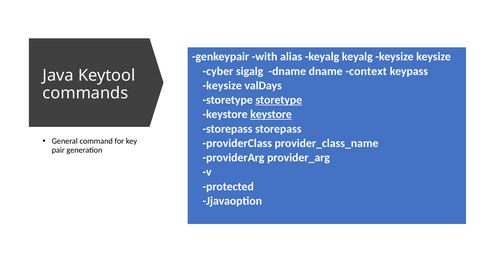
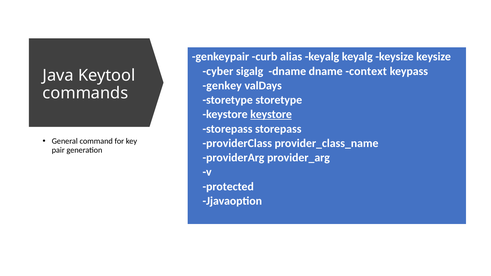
with: with -> curb (265, 57)
keysize: keysize -> genkey (222, 86)
storetype underline: present -> none (279, 100)
